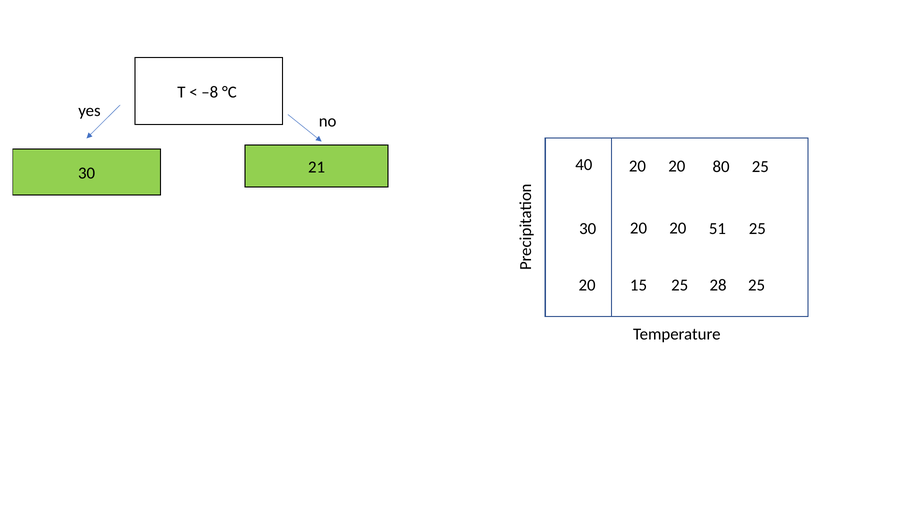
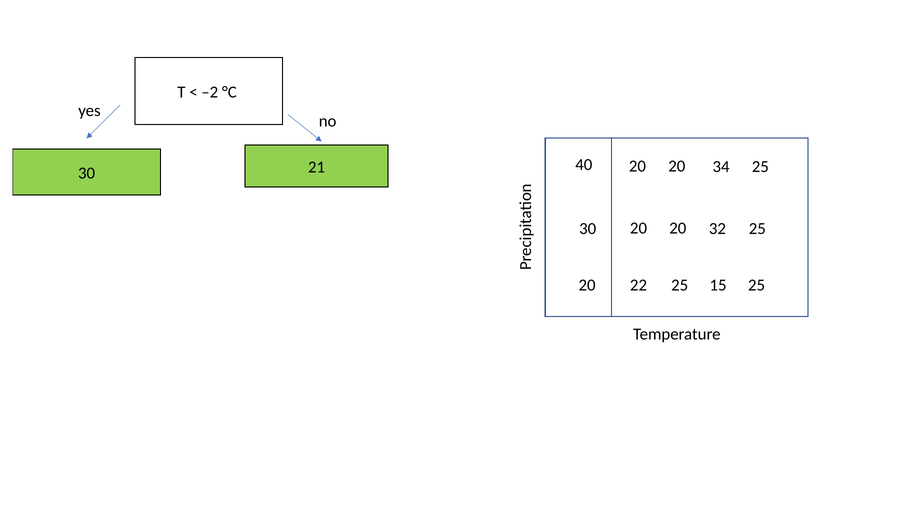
–8: –8 -> –2 (210, 92)
80: 80 -> 34 (721, 166)
51: 51 -> 32 (717, 229)
15: 15 -> 22 (639, 285)
28: 28 -> 15 (718, 285)
